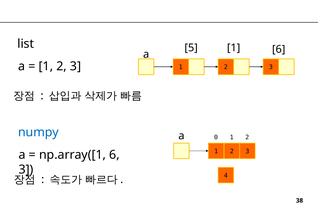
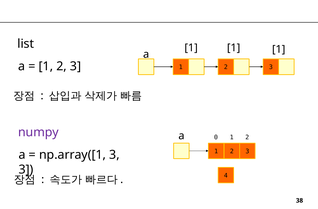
5: 5 -> 1 (191, 48)
6: 6 -> 1 (279, 49)
numpy colour: blue -> purple (38, 132)
np.array([1 6: 6 -> 3 (114, 155)
